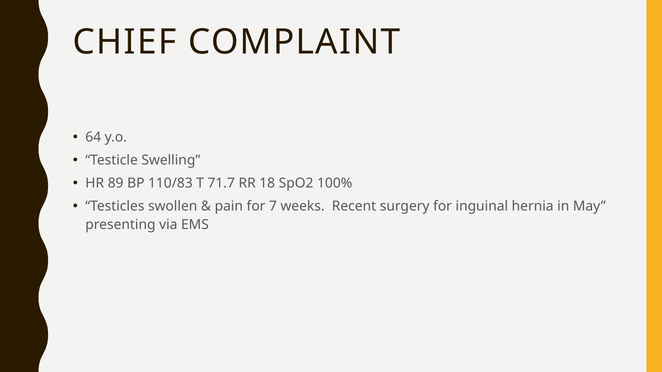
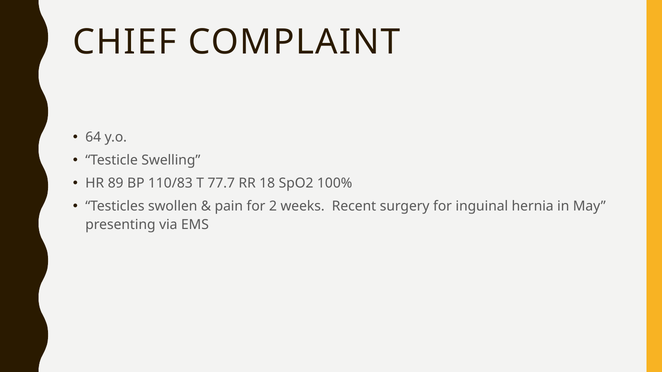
71.7: 71.7 -> 77.7 (221, 184)
7: 7 -> 2 (273, 207)
